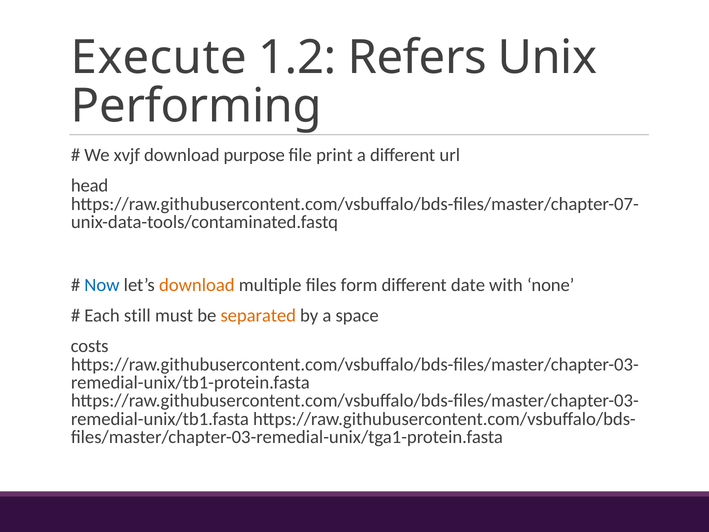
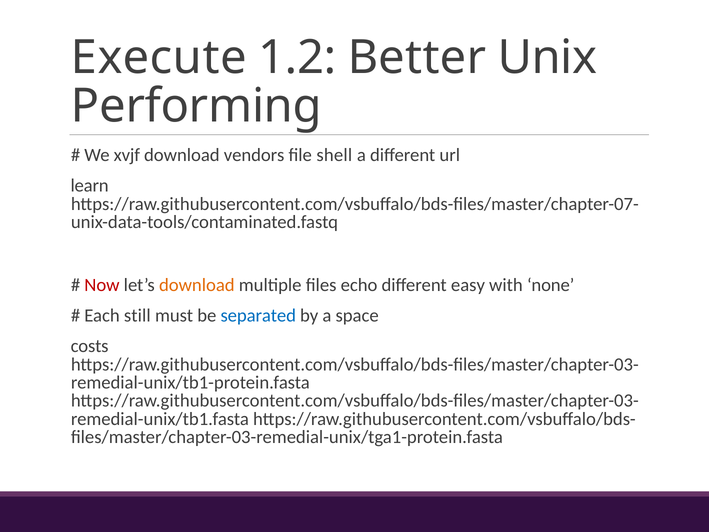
Refers: Refers -> Better (417, 58)
purpose: purpose -> vendors (254, 155)
print: print -> shell (334, 155)
head: head -> learn (90, 186)
Now colour: blue -> red (102, 285)
form: form -> echo (359, 285)
date: date -> easy (468, 285)
separated colour: orange -> blue (258, 316)
